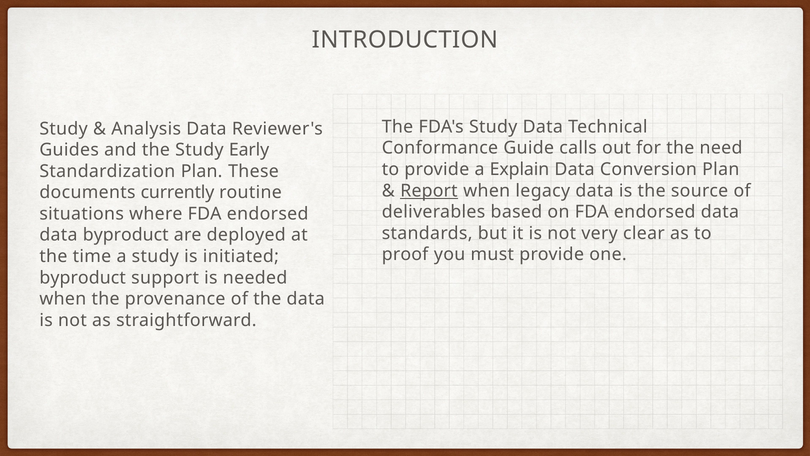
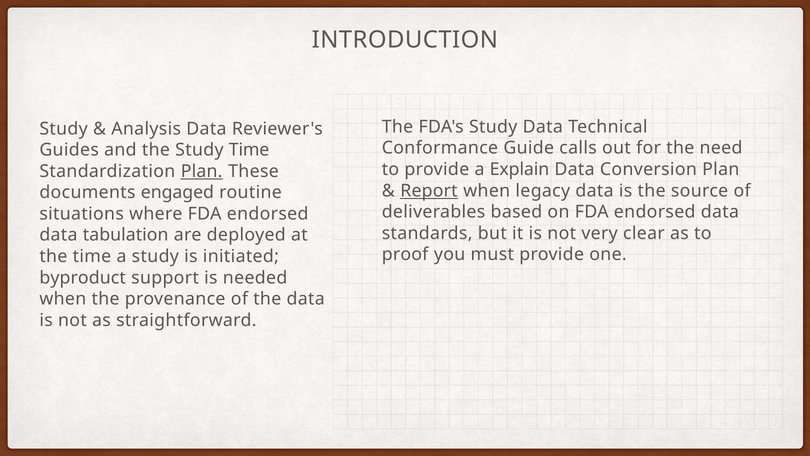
Study Early: Early -> Time (249, 150)
Plan underline: none -> present (202, 171)
currently: currently -> engaged (177, 192)
data byproduct: byproduct -> tabulation (126, 235)
